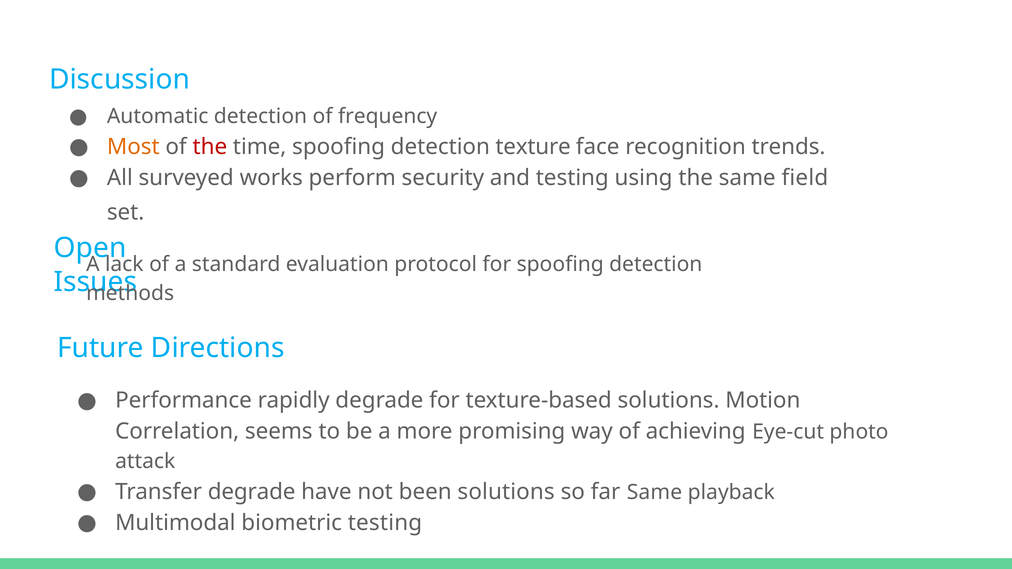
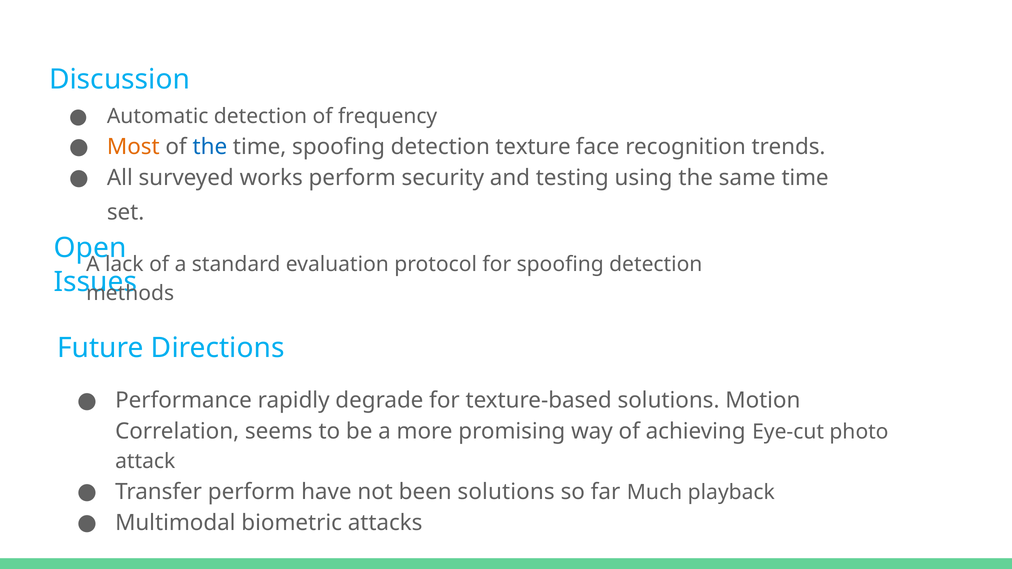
the colour: red -> blue (210, 147)
same field: field -> time (805, 178)
Transfer degrade: degrade -> perform (252, 492)
far Same: Same -> Much (654, 492)
biometric testing: testing -> attacks (385, 523)
